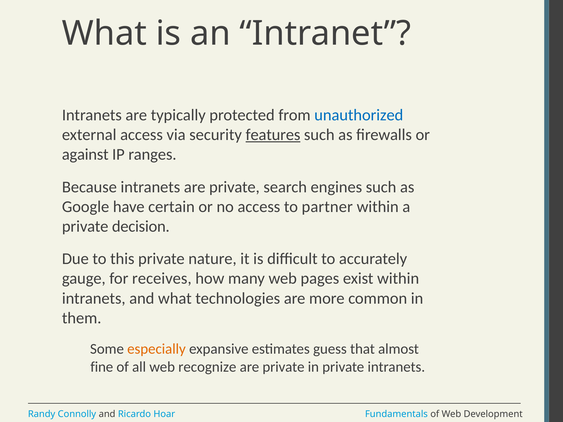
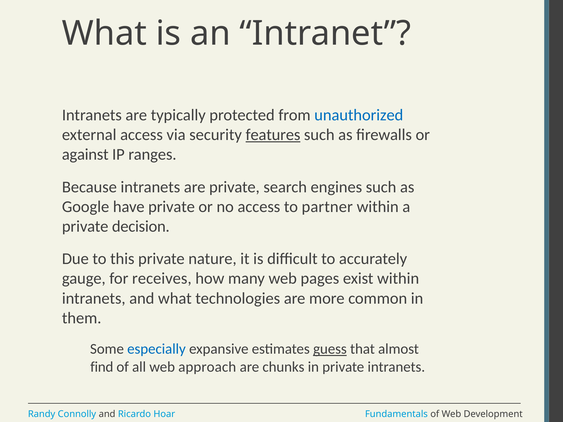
have certain: certain -> private (172, 207)
especially colour: orange -> blue (156, 349)
guess underline: none -> present (330, 349)
fine: fine -> find (102, 367)
recognize: recognize -> approach (207, 367)
private: private -> chunks (283, 367)
